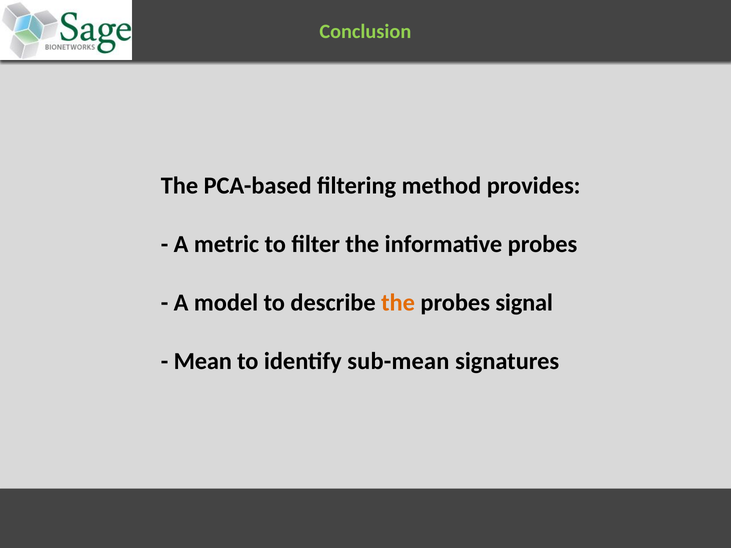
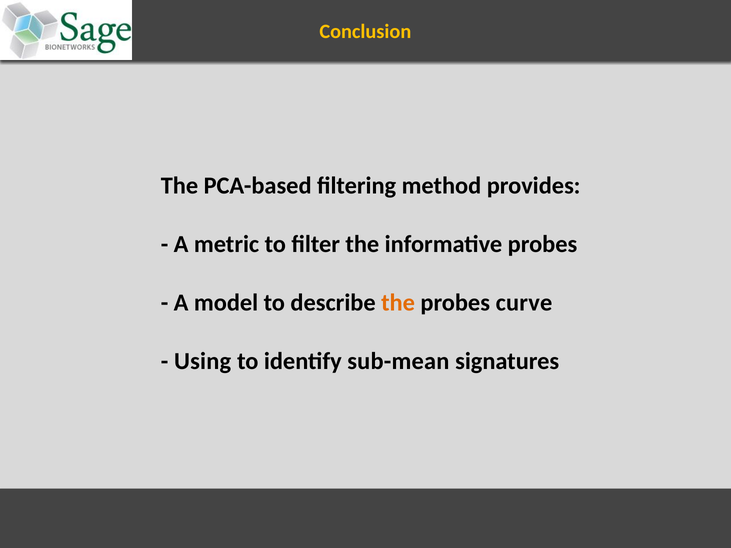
Conclusion colour: light green -> yellow (365, 32)
signal: signal -> curve (524, 303)
Mean: Mean -> Using (203, 361)
